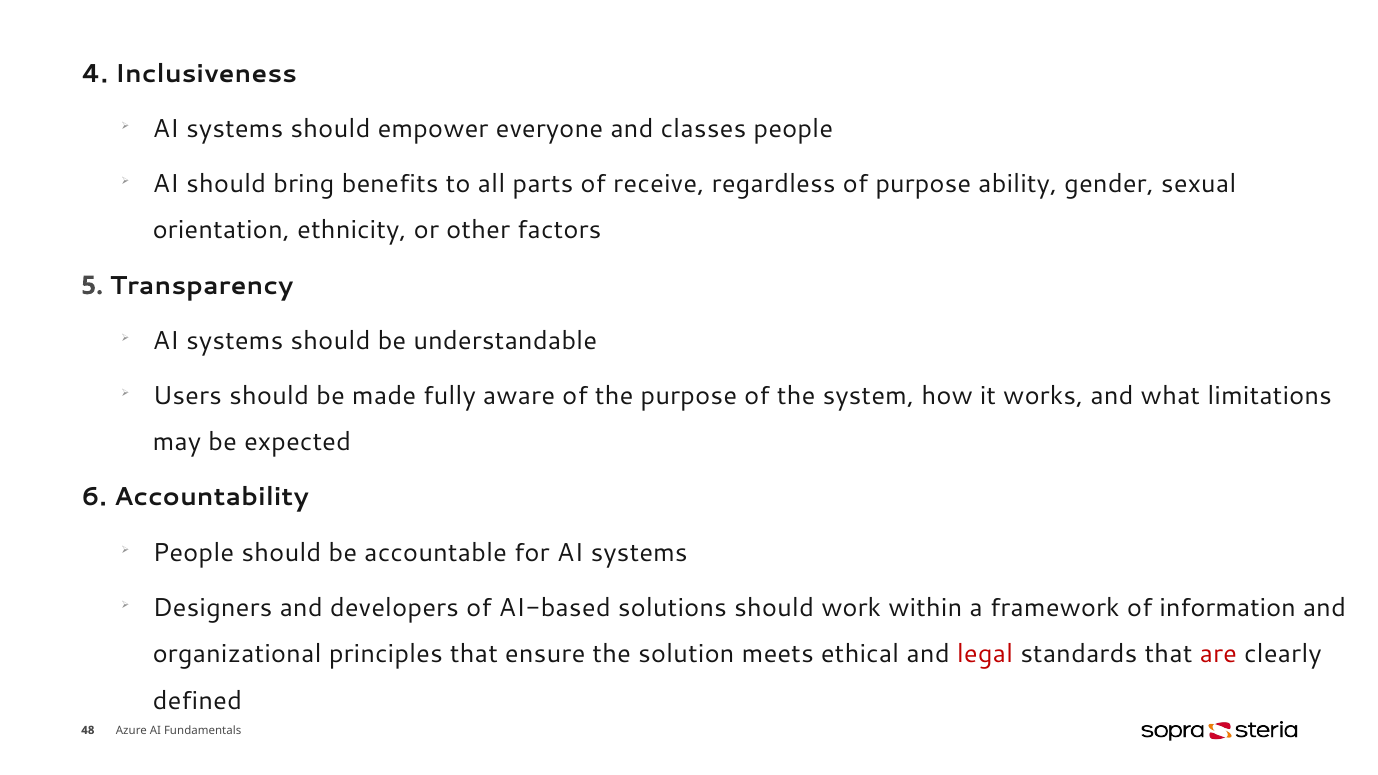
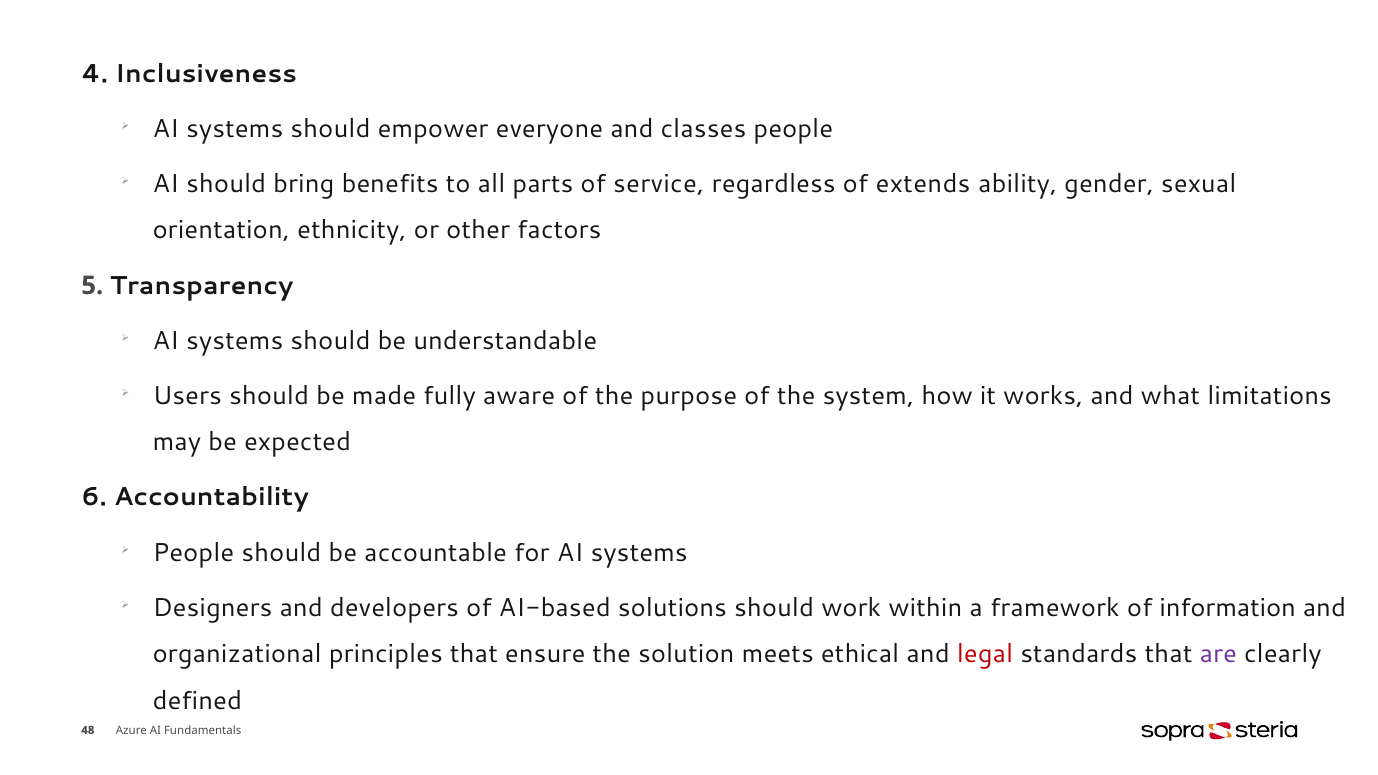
receive: receive -> service (659, 184)
of purpose: purpose -> extends (923, 184)
are colour: red -> purple (1218, 654)
